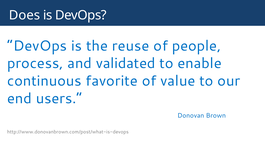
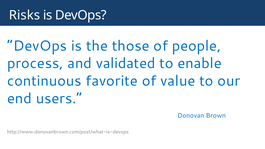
Does: Does -> Risks (25, 15)
reuse: reuse -> those (131, 46)
